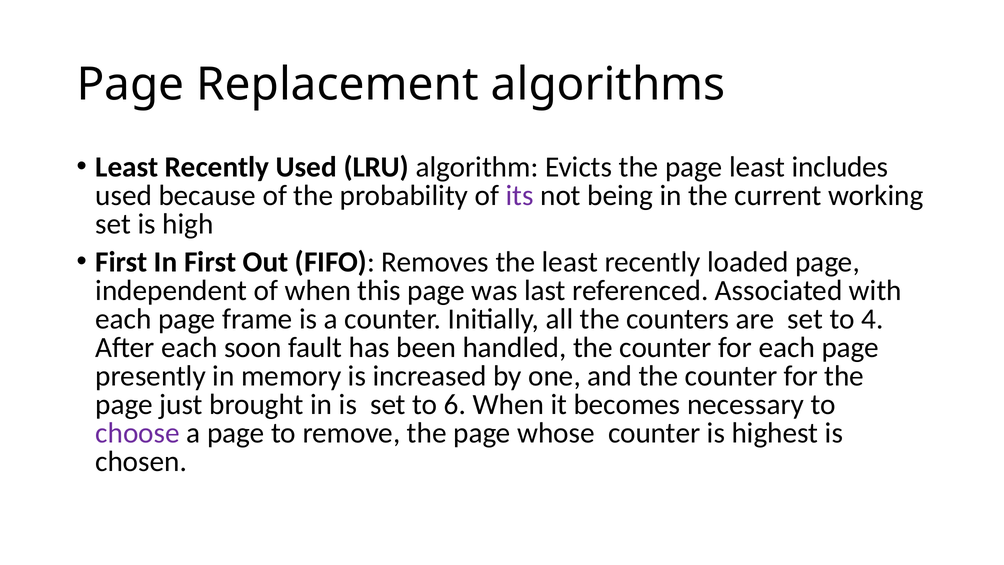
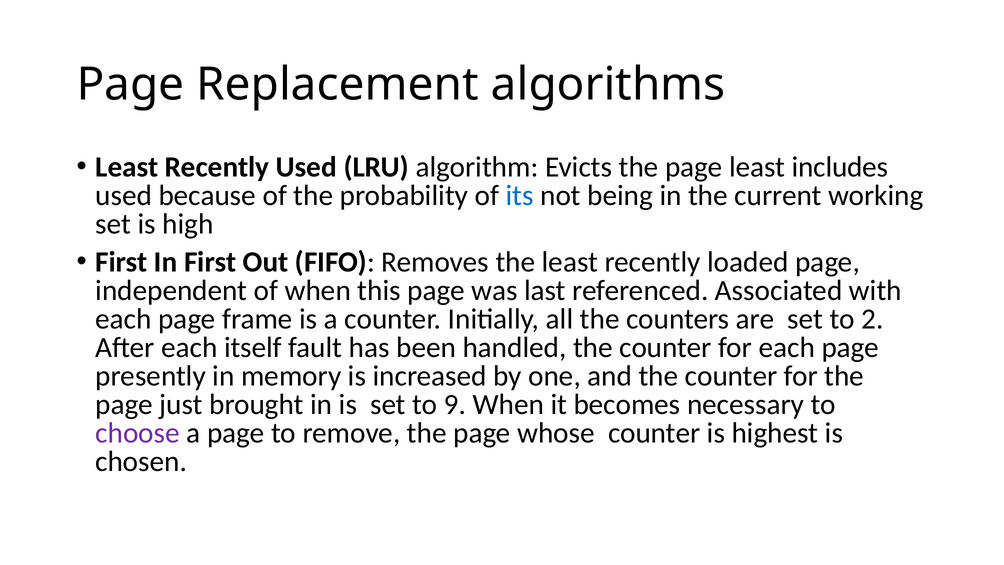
its colour: purple -> blue (520, 196)
4: 4 -> 2 (872, 319)
soon: soon -> itself (253, 348)
6: 6 -> 9 (455, 405)
